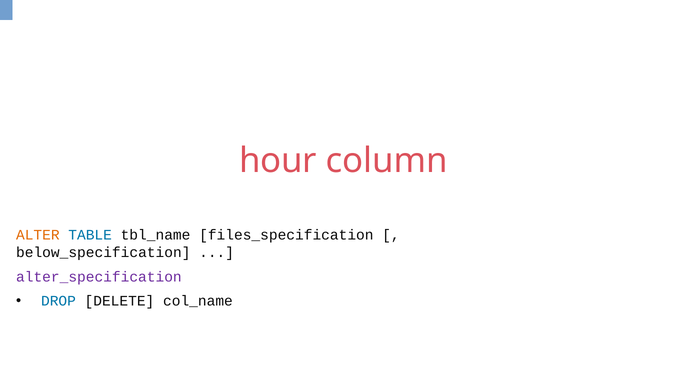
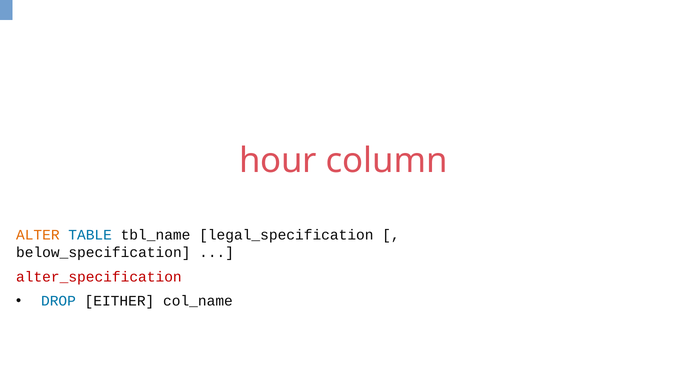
files_specification: files_specification -> legal_specification (286, 235)
alter_specification colour: purple -> red (99, 276)
DELETE: DELETE -> EITHER (119, 301)
